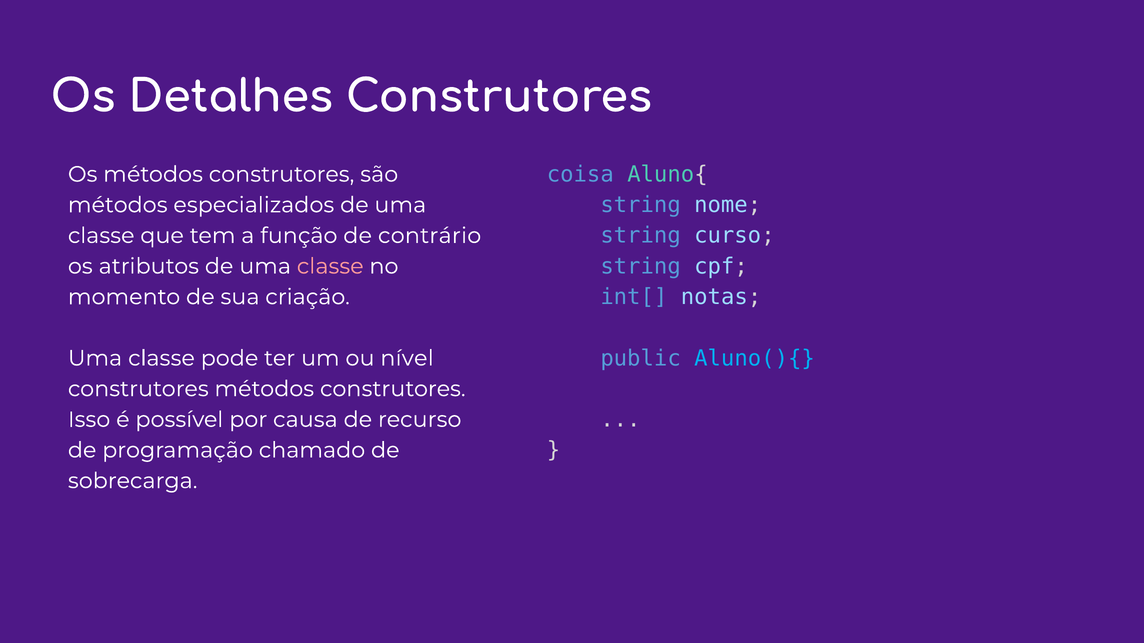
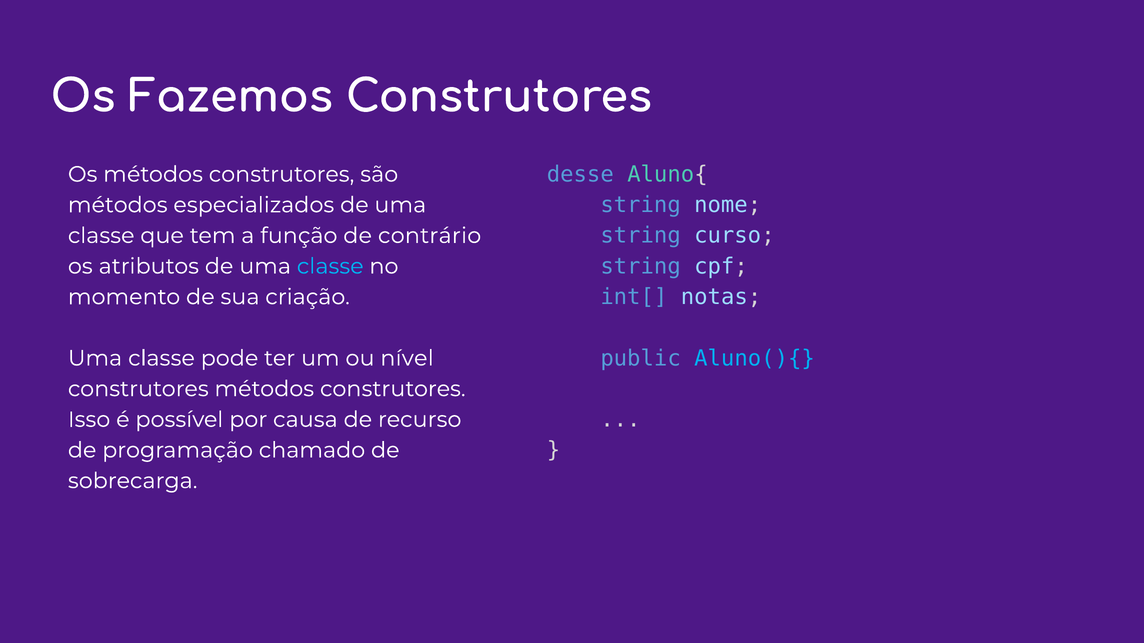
Detalhes: Detalhes -> Fazemos (231, 97)
coisa: coisa -> desse (580, 174)
classe colour: pink -> light blue (330, 266)
